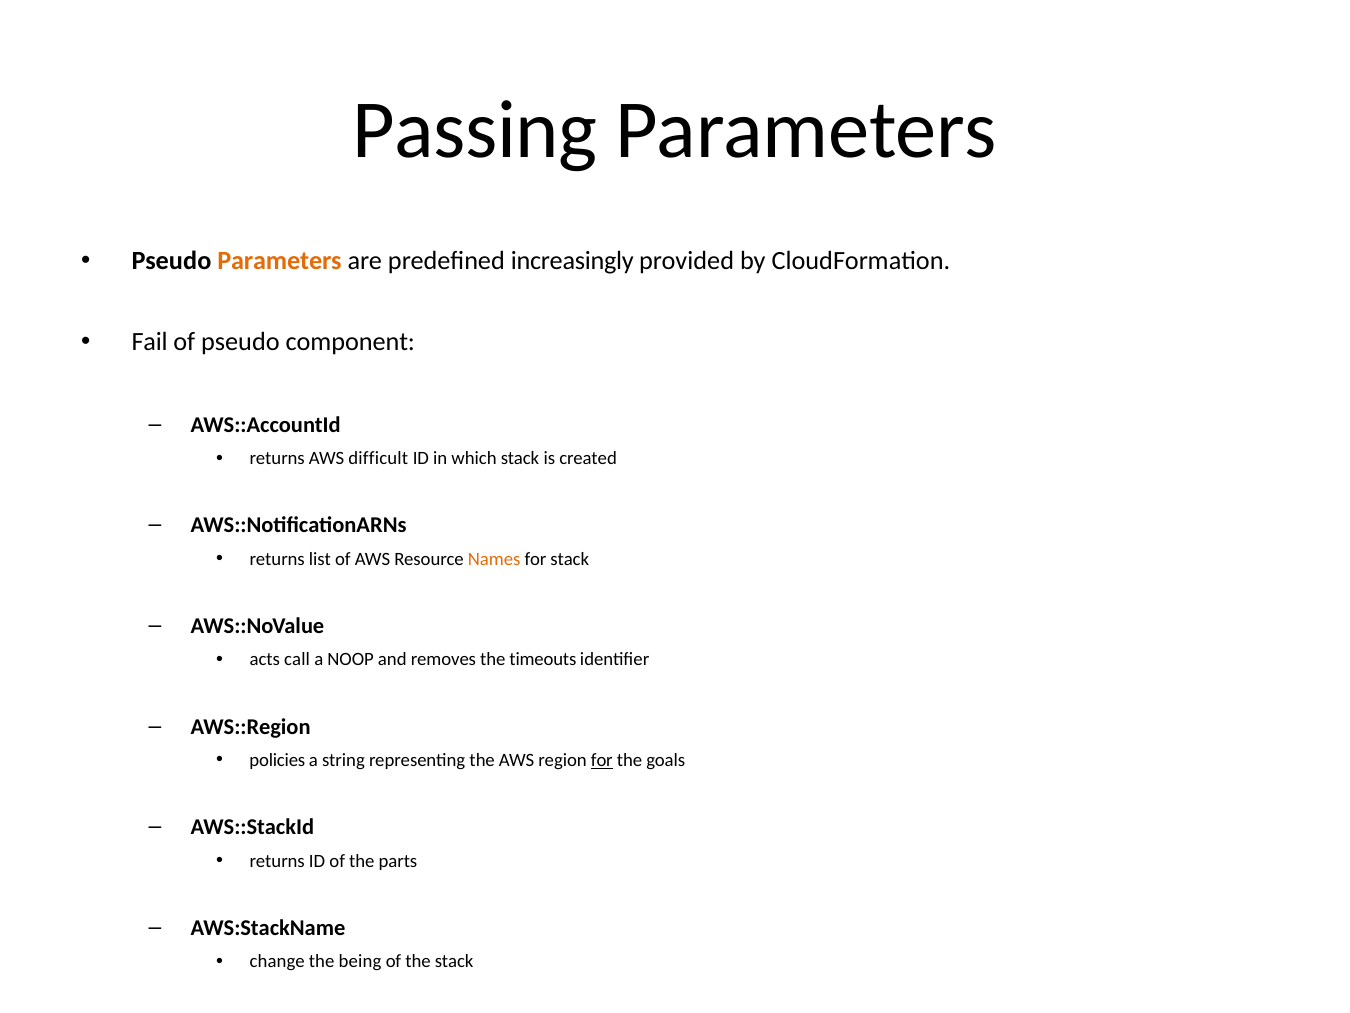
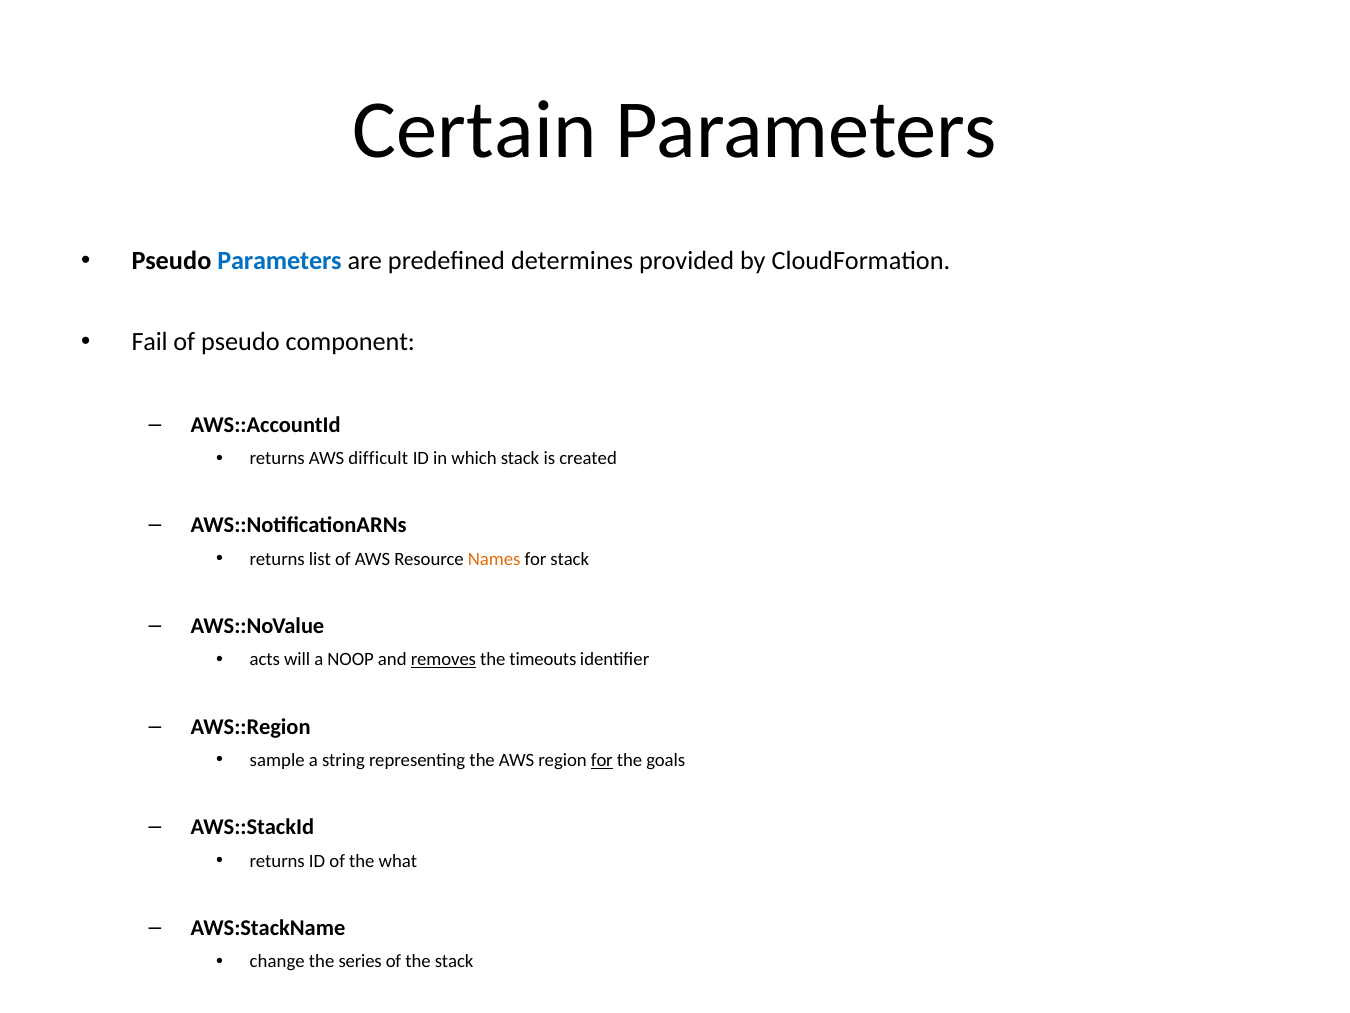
Passing: Passing -> Certain (475, 131)
Parameters colour: orange -> blue (279, 261)
increasingly: increasingly -> determines (572, 261)
call: call -> will (297, 659)
removes underline: none -> present (443, 659)
policies: policies -> sample (277, 760)
parts: parts -> what (398, 860)
being: being -> series (360, 961)
